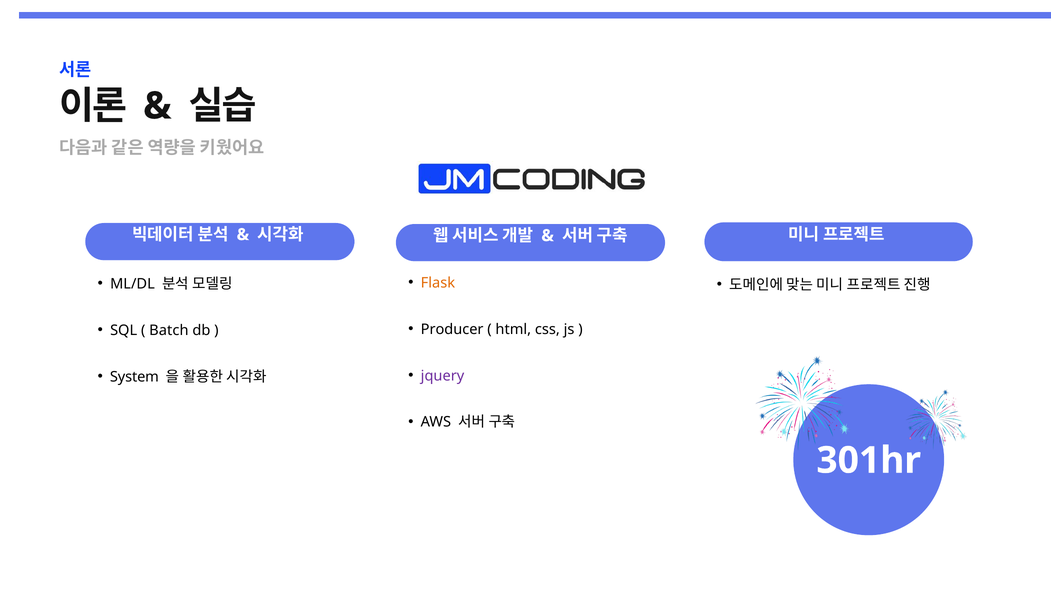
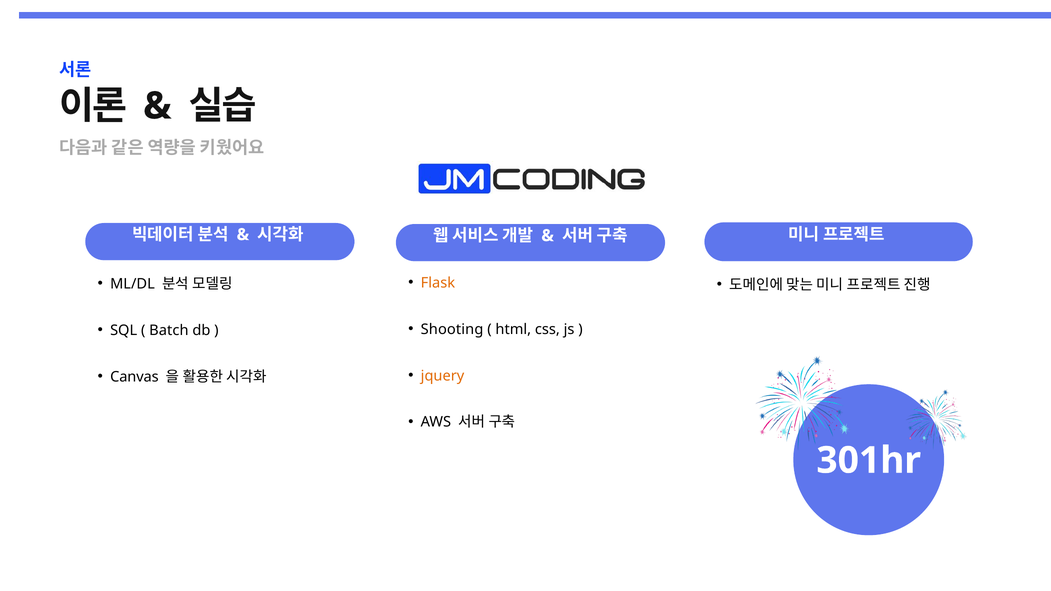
Producer: Producer -> Shooting (452, 329)
jquery colour: purple -> orange (442, 376)
System: System -> Canvas (134, 377)
